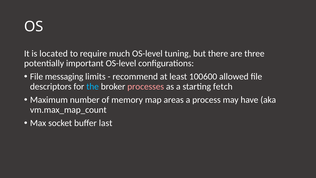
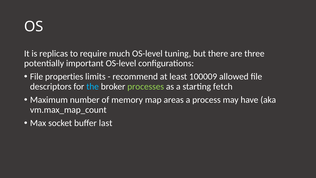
located: located -> replicas (54, 53)
messaging: messaging -> properties (64, 77)
100600: 100600 -> 100009 (203, 77)
processes colour: pink -> light green (146, 87)
